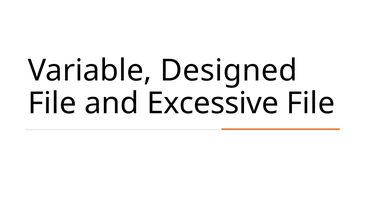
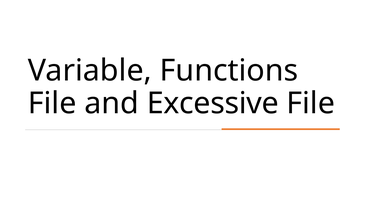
Designed: Designed -> Functions (229, 71)
